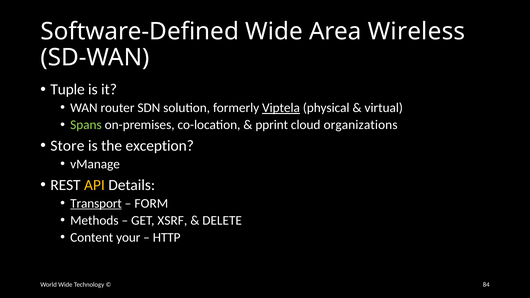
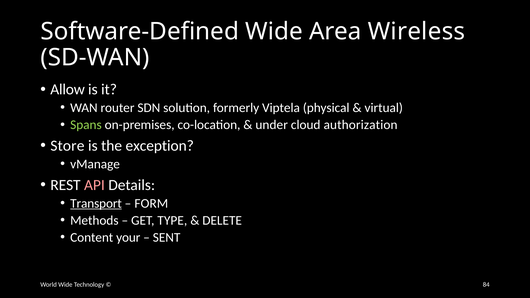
Tuple: Tuple -> Allow (68, 90)
Viptela underline: present -> none (281, 108)
pprint: pprint -> under (272, 125)
organizations: organizations -> authorization (361, 125)
API colour: yellow -> pink (94, 185)
XSRF: XSRF -> TYPE (172, 220)
HTTP: HTTP -> SENT (167, 238)
